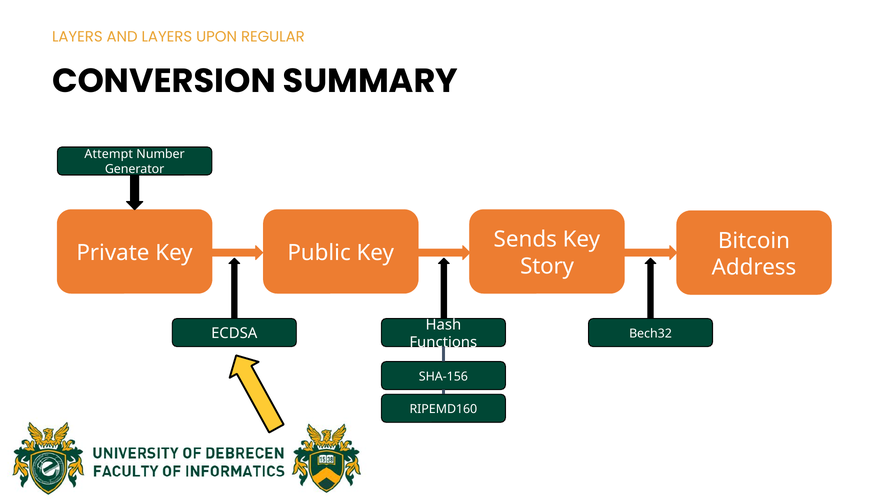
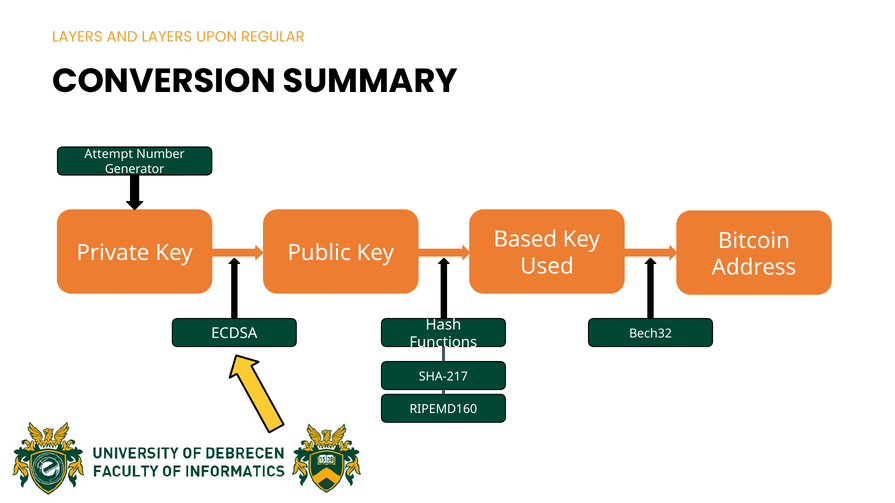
Sends: Sends -> Based (525, 240)
Story: Story -> Used (547, 267)
SHA-156: SHA-156 -> SHA-217 (443, 377)
